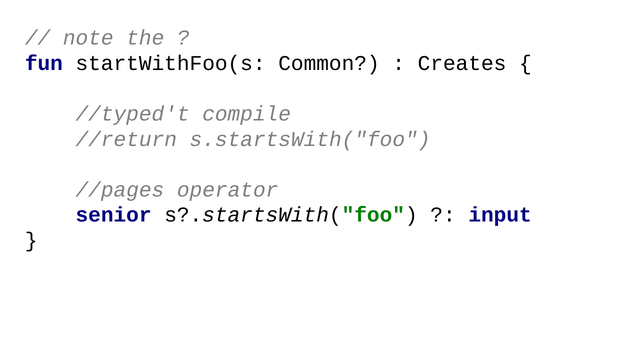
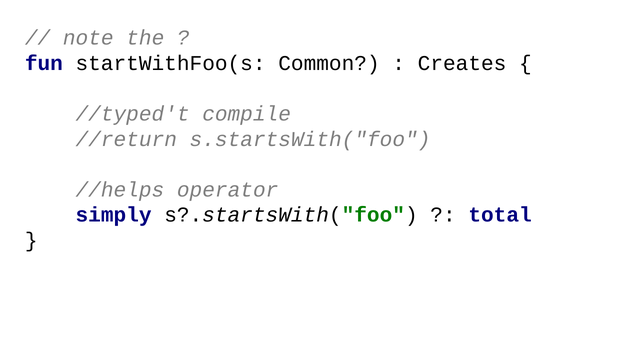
//pages: //pages -> //helps (120, 190)
senior: senior -> simply (114, 215)
input: input -> total (500, 215)
